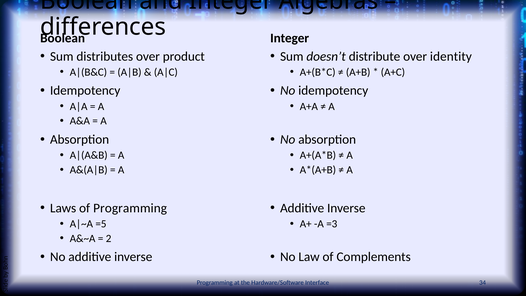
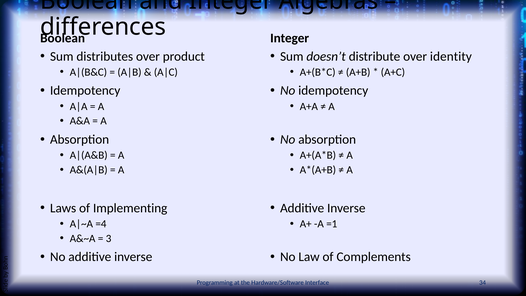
of Programming: Programming -> Implementing (130, 208)
=5: =5 -> =4 (101, 224)
=3: =3 -> =1 (332, 224)
2: 2 -> 3 (109, 238)
